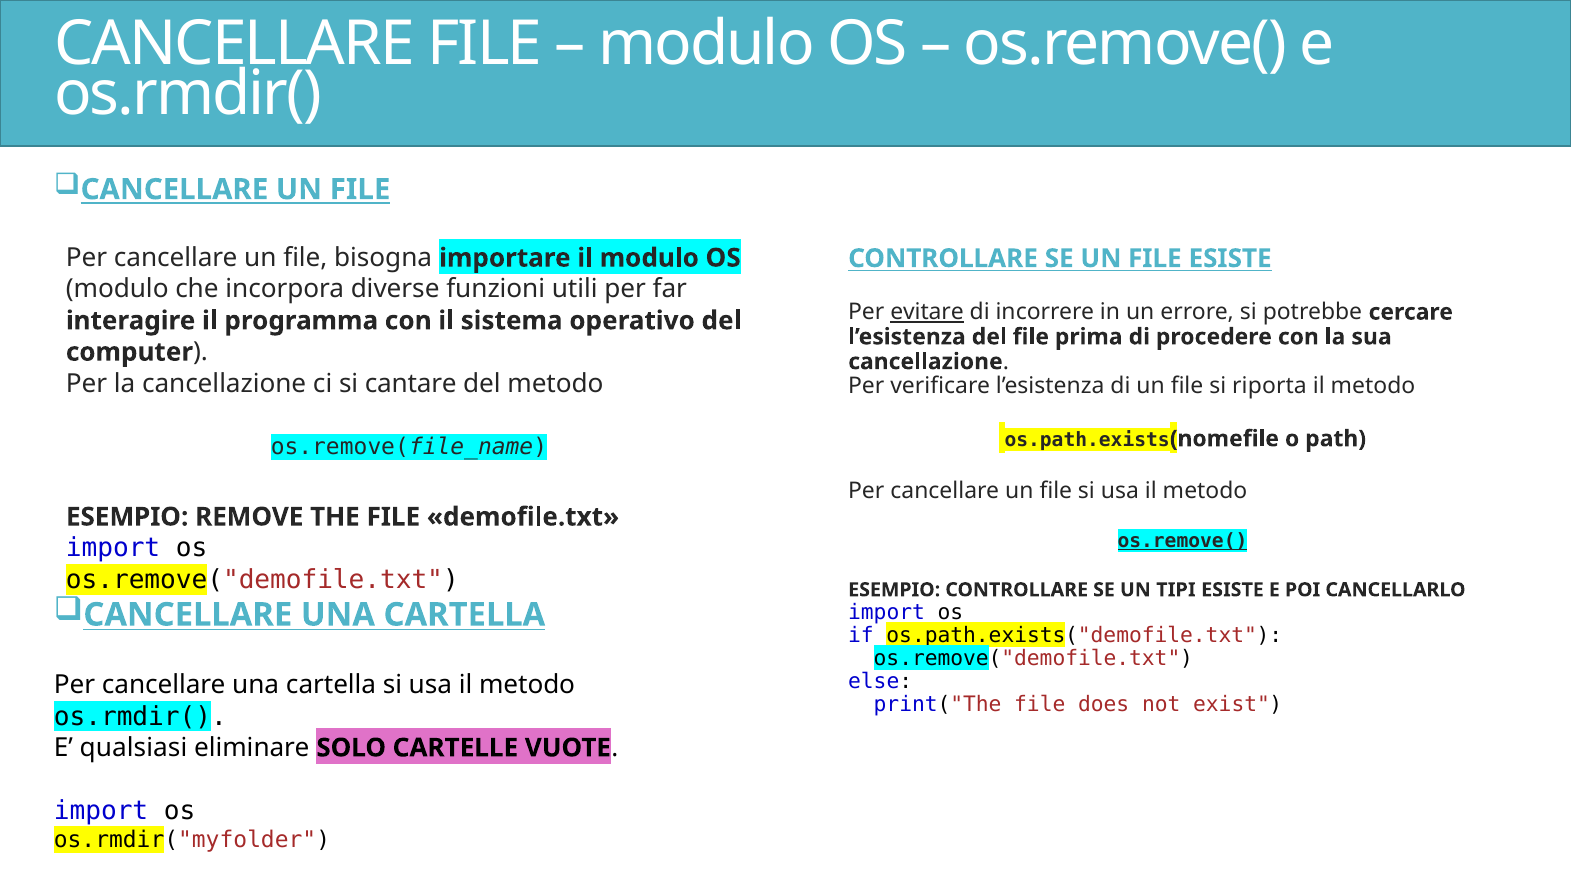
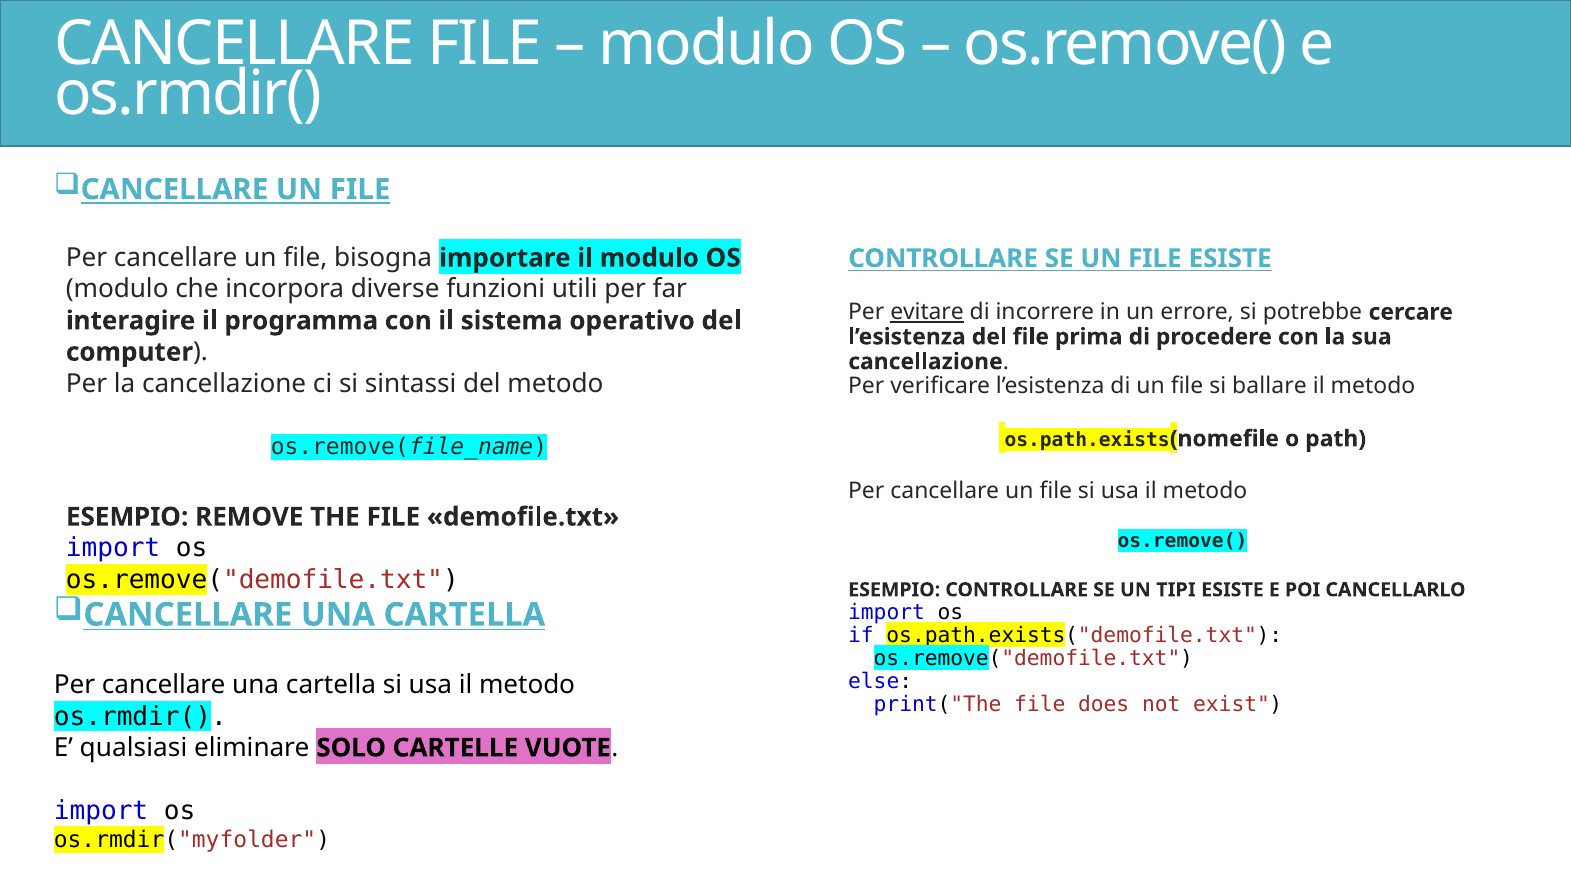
cantare: cantare -> sintassi (411, 383)
riporta: riporta -> ballare (1270, 386)
os.remove( underline: present -> none (1182, 541)
